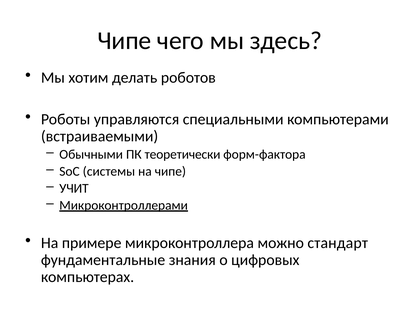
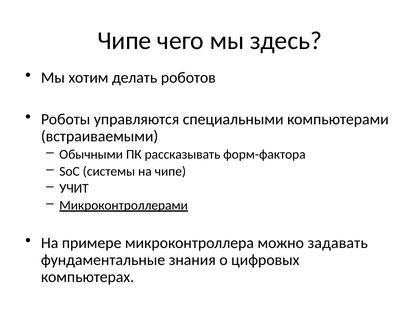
теоретически: теоретически -> рассказывать (183, 154)
стандарт: стандарт -> задавать (338, 243)
